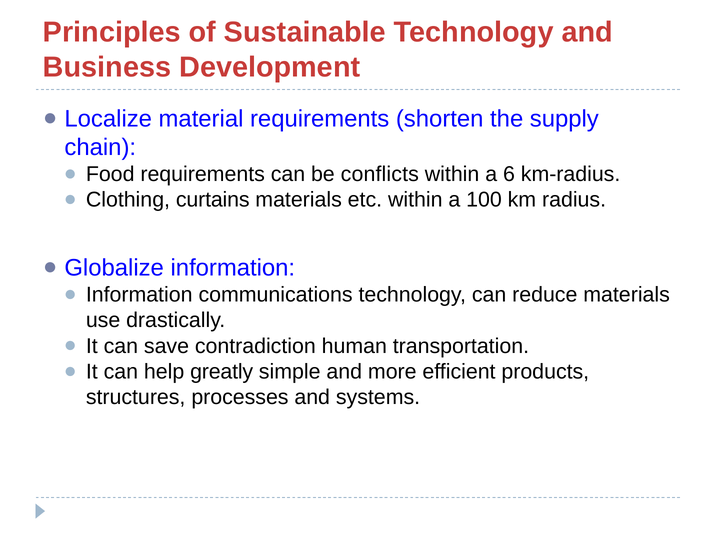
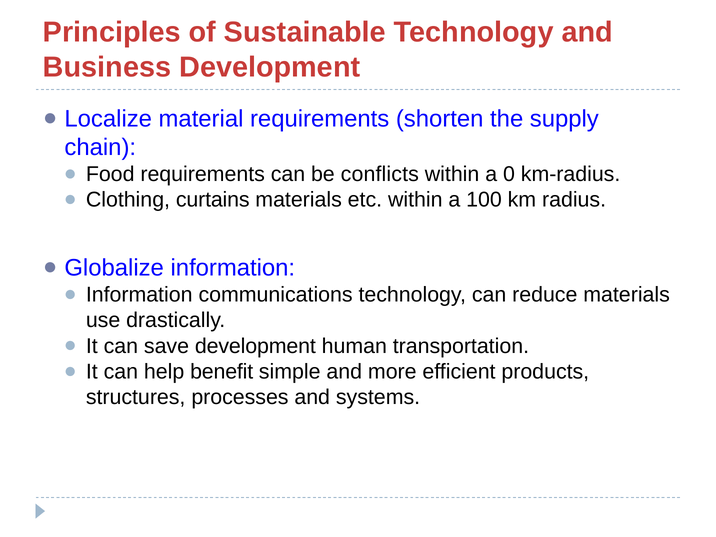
6: 6 -> 0 (509, 174)
save contradiction: contradiction -> development (255, 346)
greatly: greatly -> benefit (222, 372)
